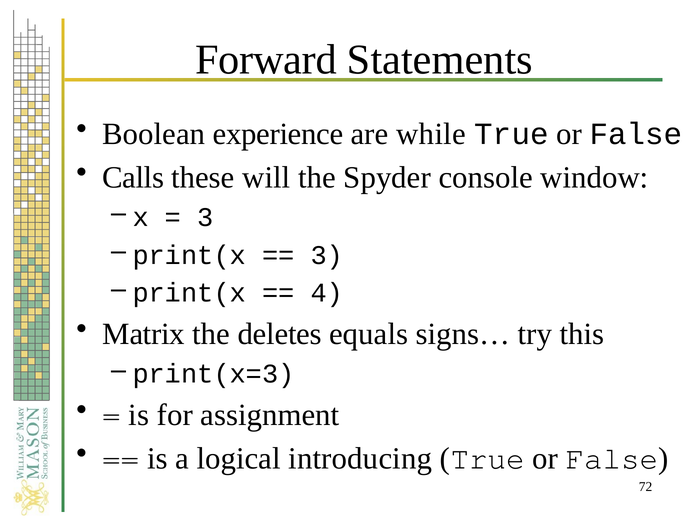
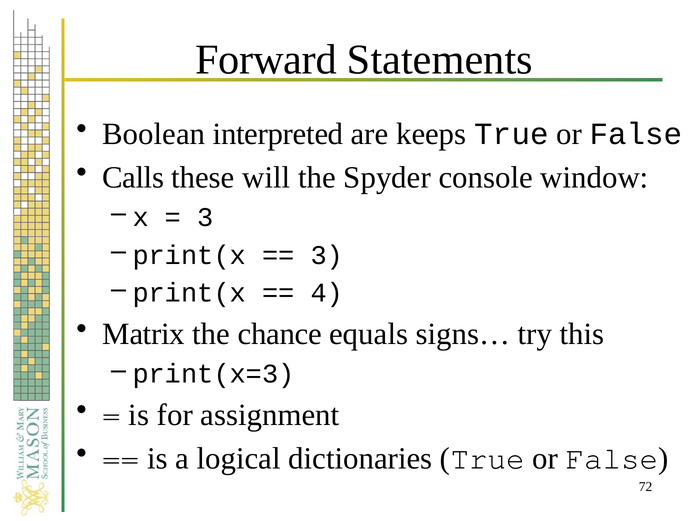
experience: experience -> interpreted (278, 134)
while: while -> keeps (431, 134)
deletes: deletes -> chance (280, 334)
introducing: introducing -> dictionaries (360, 458)
